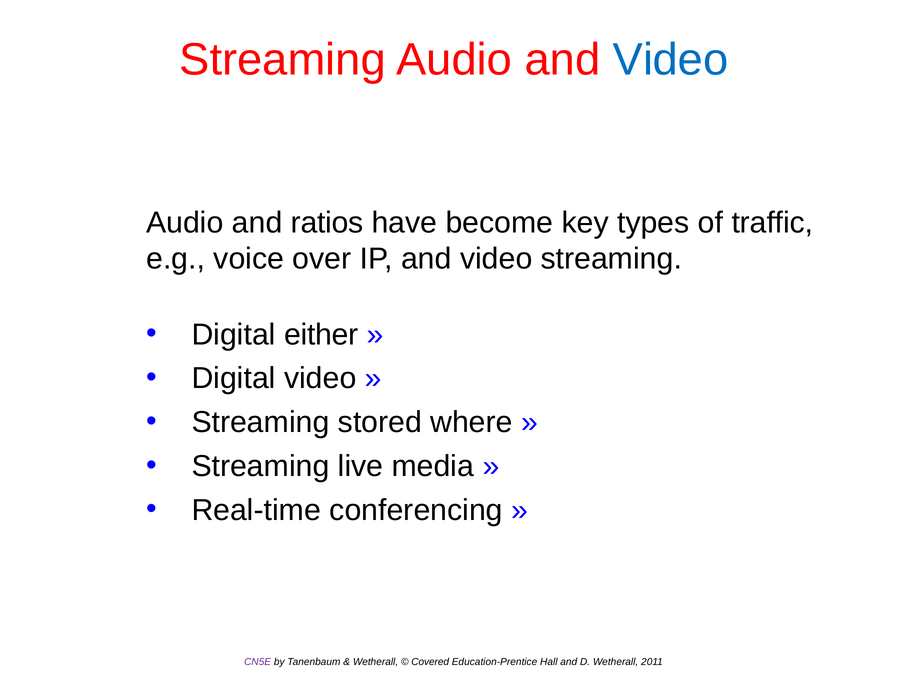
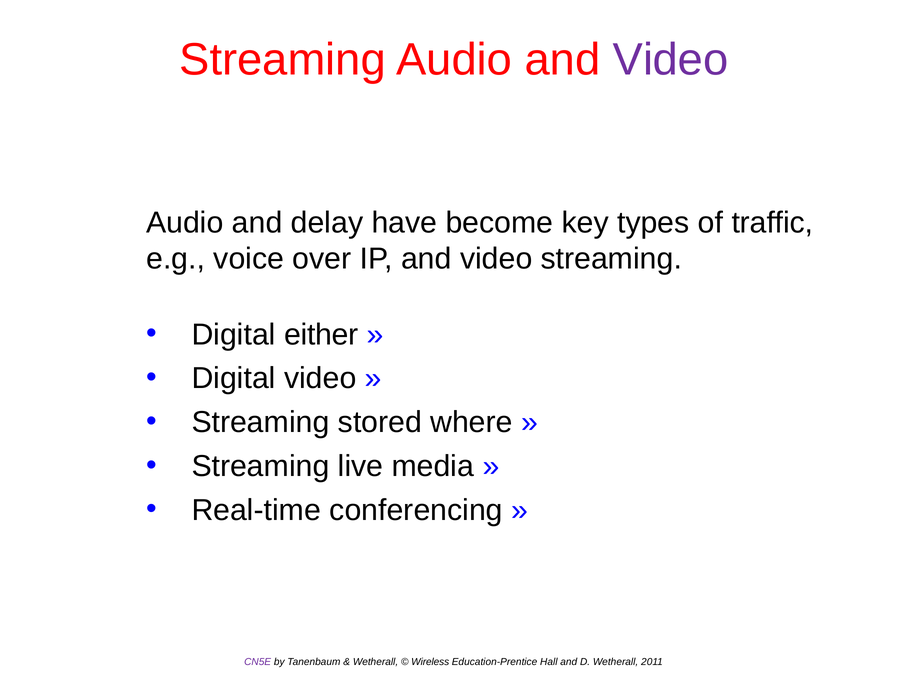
Video colour: blue -> purple (671, 60)
ratios: ratios -> delay (327, 223)
Covered: Covered -> Wireless (430, 662)
